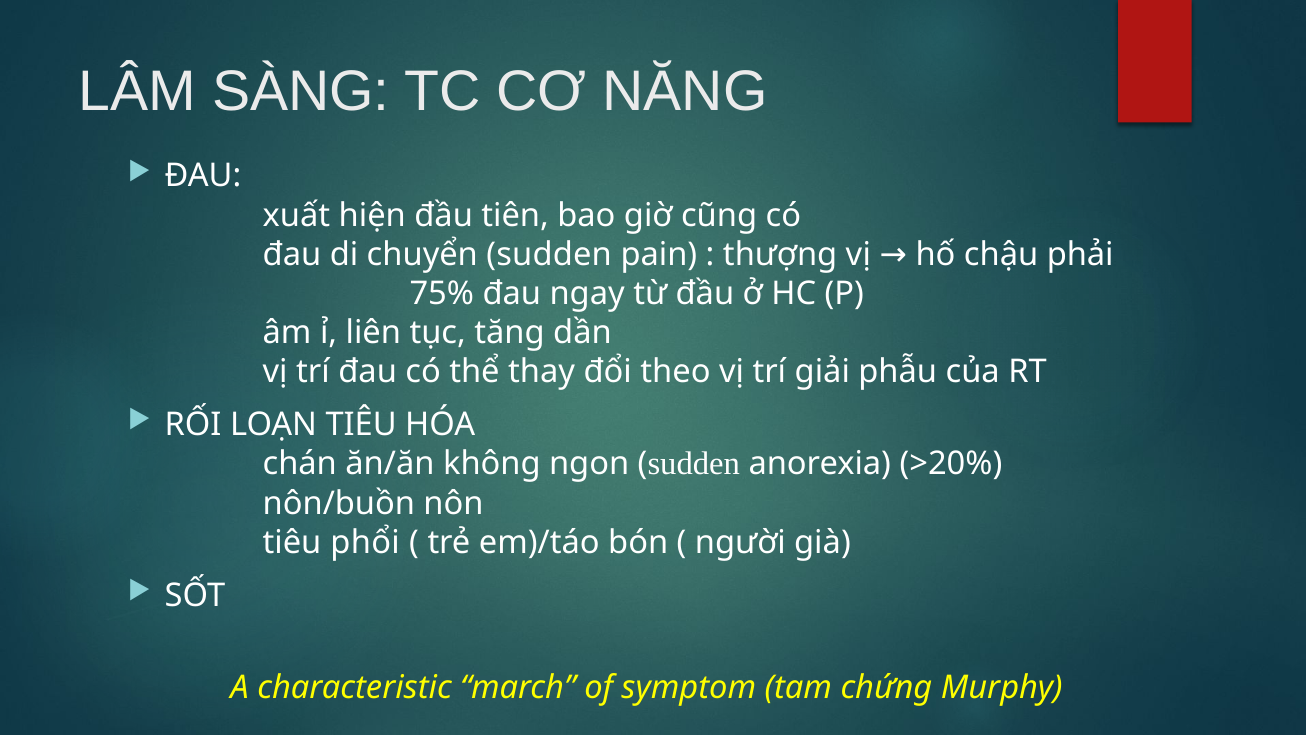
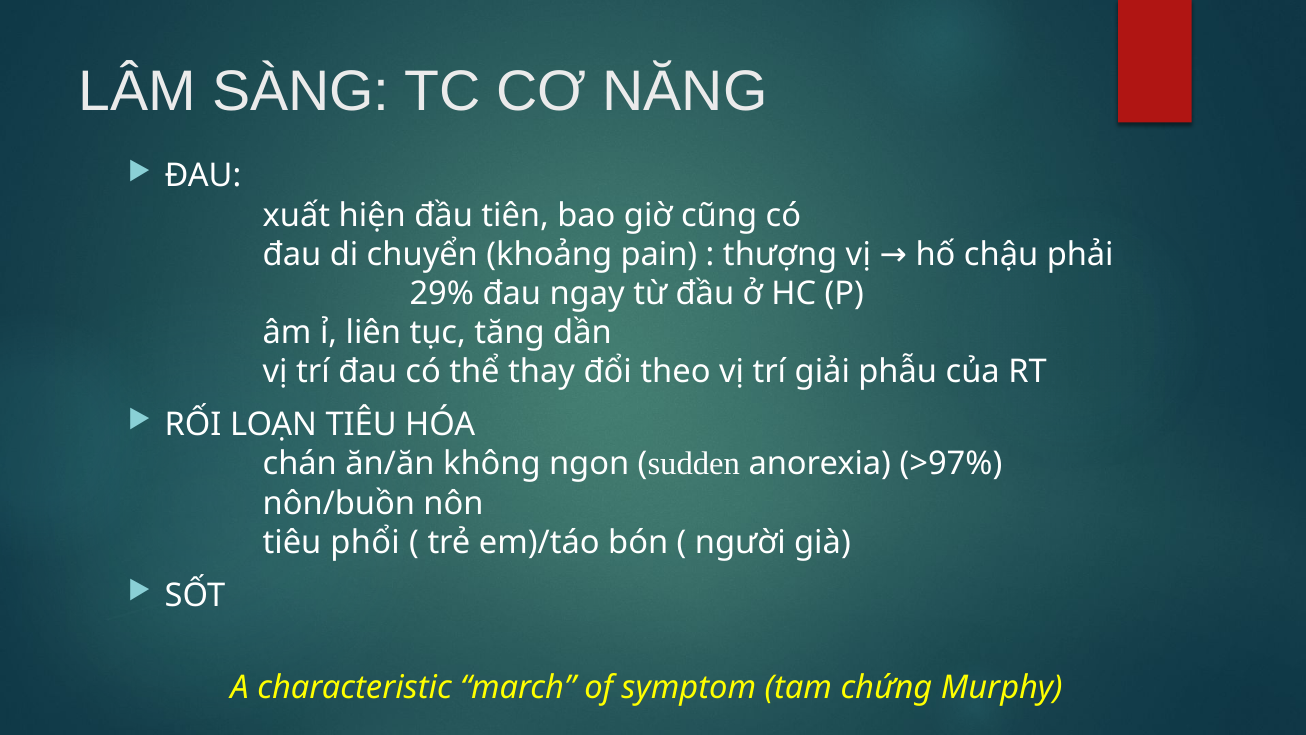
chuyển sudden: sudden -> khoảng (549, 254)
75%: 75% -> 29% (442, 294)
>20%: >20% -> >97% (951, 464)
